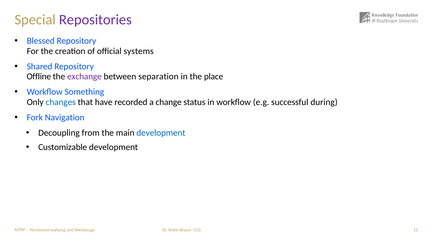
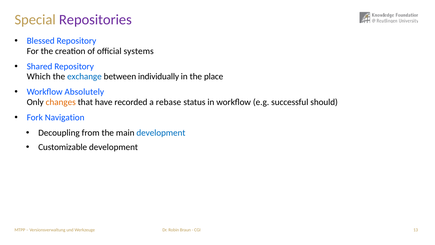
Offline: Offline -> Which (39, 76)
exchange colour: purple -> blue (84, 76)
separation: separation -> individually (159, 76)
Something: Something -> Absolutely (84, 92)
changes colour: blue -> orange (61, 102)
change: change -> rebase (169, 102)
during: during -> should (324, 102)
